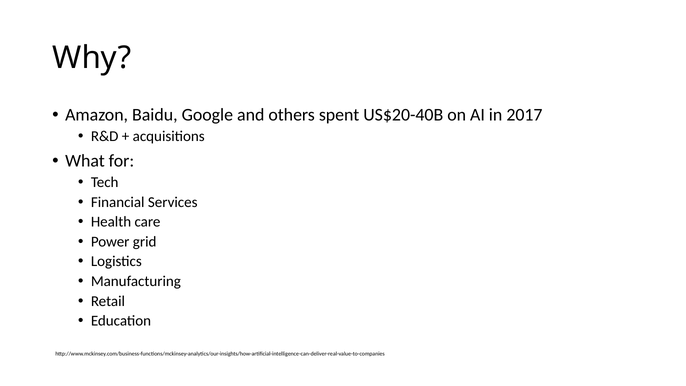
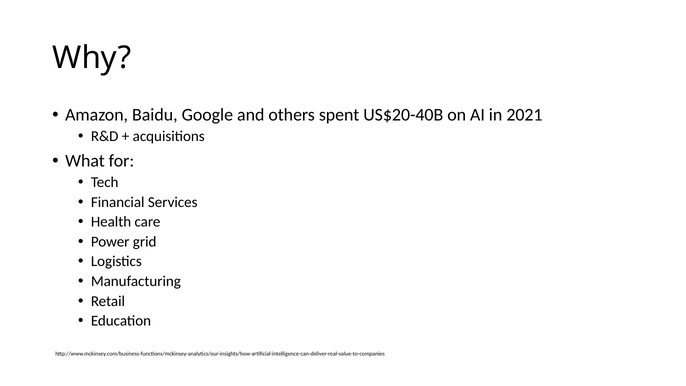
2017: 2017 -> 2021 (524, 115)
